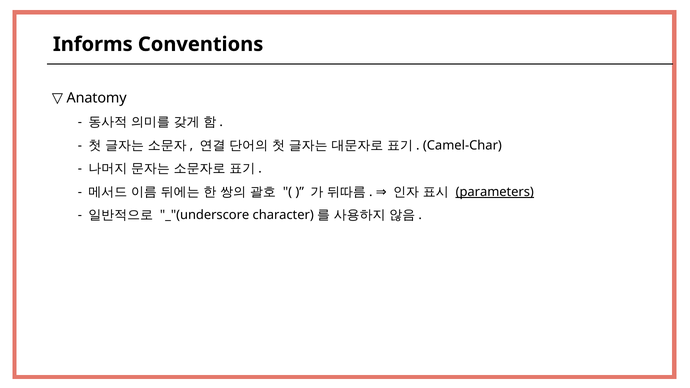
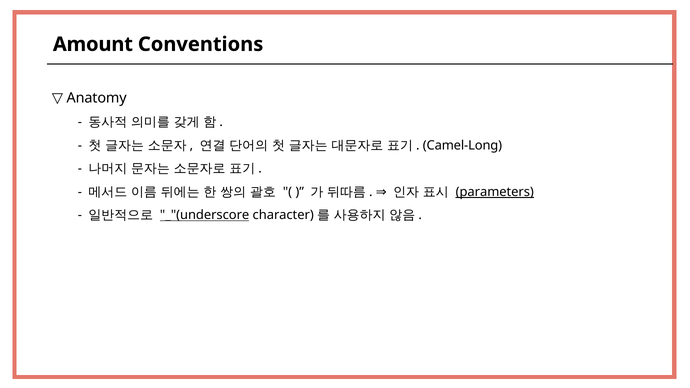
Informs: Informs -> Amount (93, 44)
Camel-Char: Camel-Char -> Camel-Long (462, 145)
_"(underscore underline: none -> present (205, 215)
